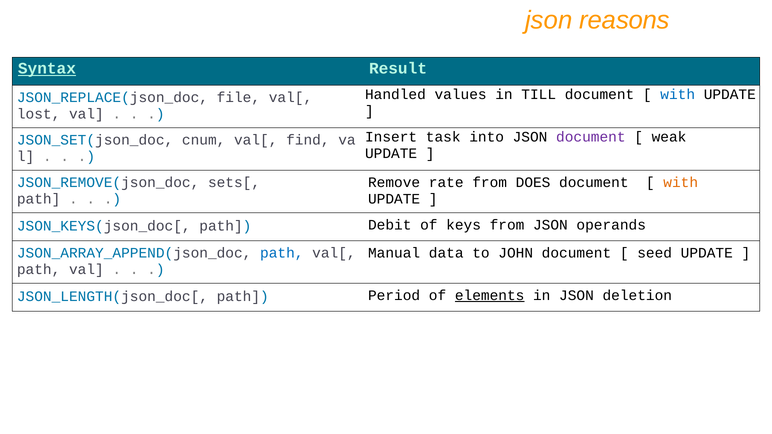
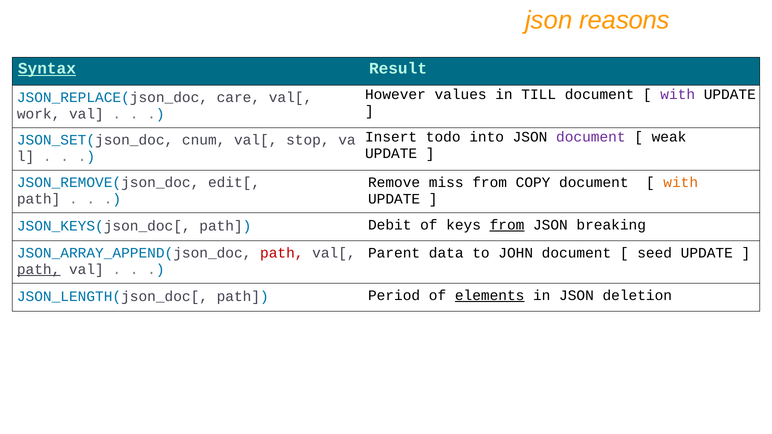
Handled: Handled -> However (395, 95)
with colour: blue -> purple (678, 95)
file: file -> care (238, 98)
lost: lost -> work (39, 114)
task: task -> todo (443, 137)
find: find -> stop (308, 140)
sets[: sets[ -> edit[ (234, 183)
rate: rate -> miss (446, 183)
DOES: DOES -> COPY (533, 183)
from underline: none -> present (507, 225)
operands: operands -> breaking (611, 225)
path colour: blue -> red (282, 253)
Manual: Manual -> Parent (394, 253)
path underline: none -> present (39, 269)
